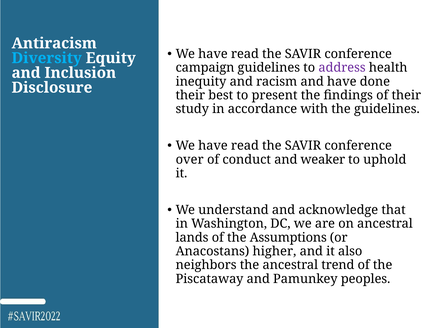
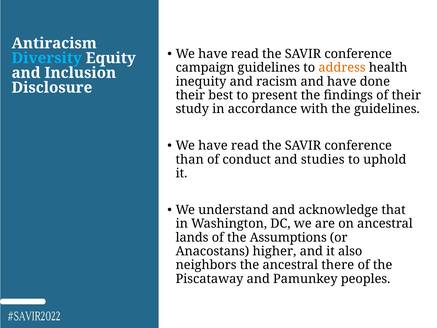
address colour: purple -> orange (342, 68)
over: over -> than (190, 159)
weaker: weaker -> studies (323, 159)
trend: trend -> there (338, 265)
